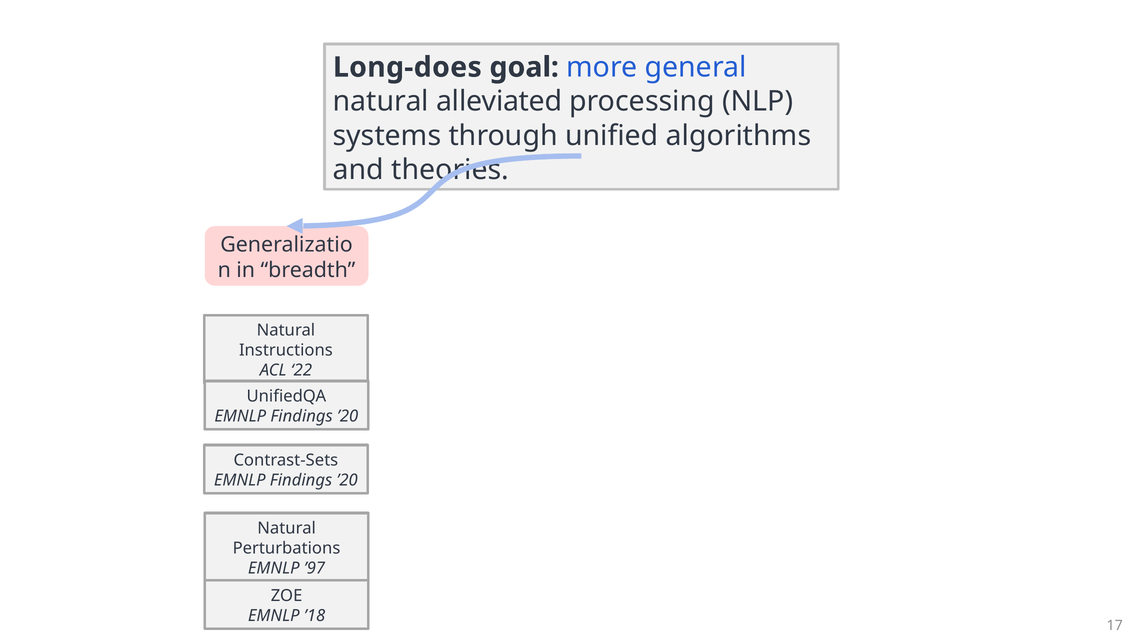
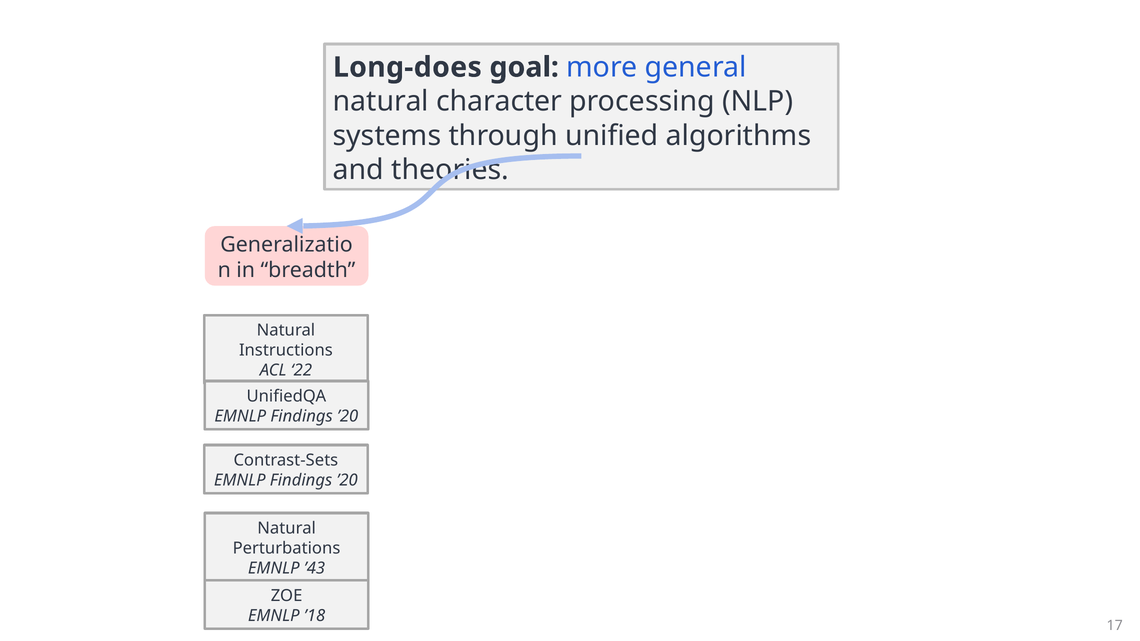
alleviated: alleviated -> character (499, 102)
’97: ’97 -> ’43 (315, 569)
